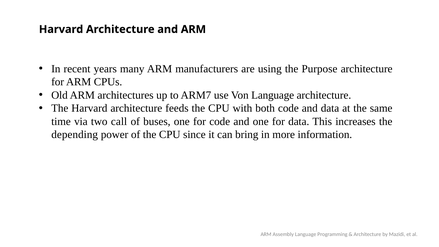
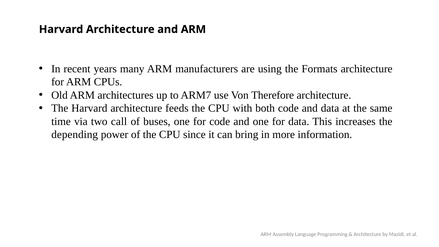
Purpose: Purpose -> Formats (320, 69)
Von Language: Language -> Therefore (273, 95)
